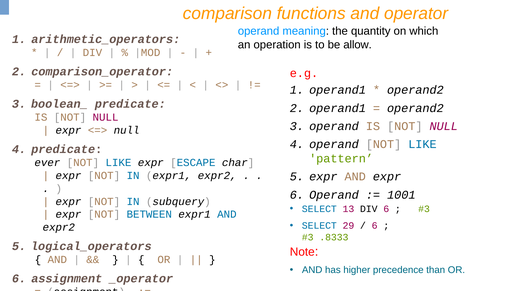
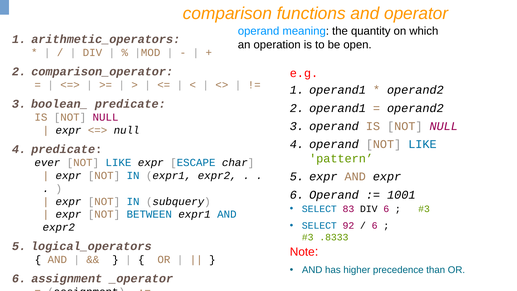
allow: allow -> open (357, 45)
13: 13 -> 83 (348, 209)
29: 29 -> 92 (348, 226)
